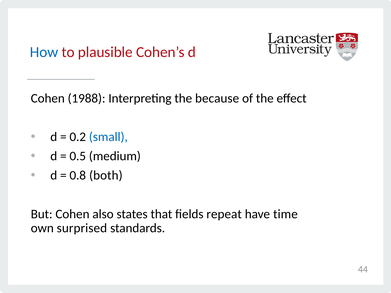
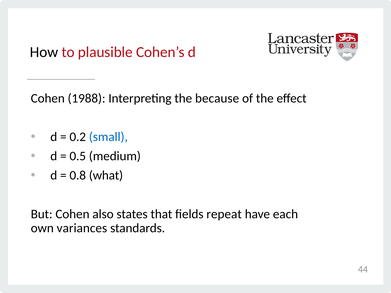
How colour: blue -> black (44, 52)
both: both -> what (106, 176)
time: time -> each (285, 214)
surprised: surprised -> variances (82, 228)
